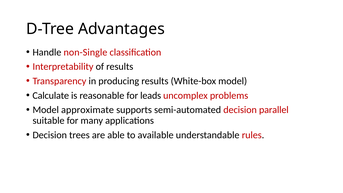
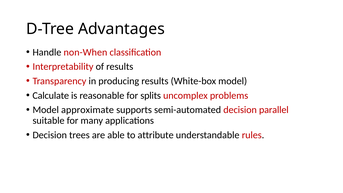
non-Single: non-Single -> non-When (85, 52)
leads: leads -> splits (151, 95)
available: available -> attribute (156, 135)
